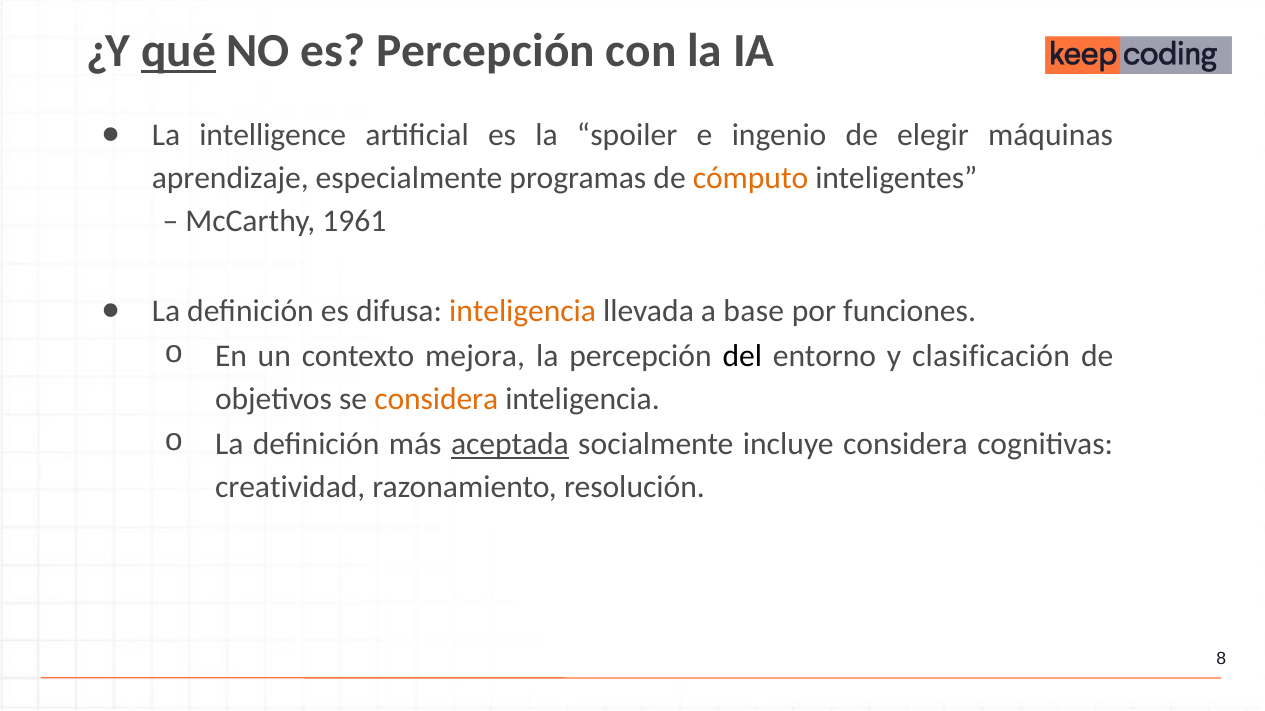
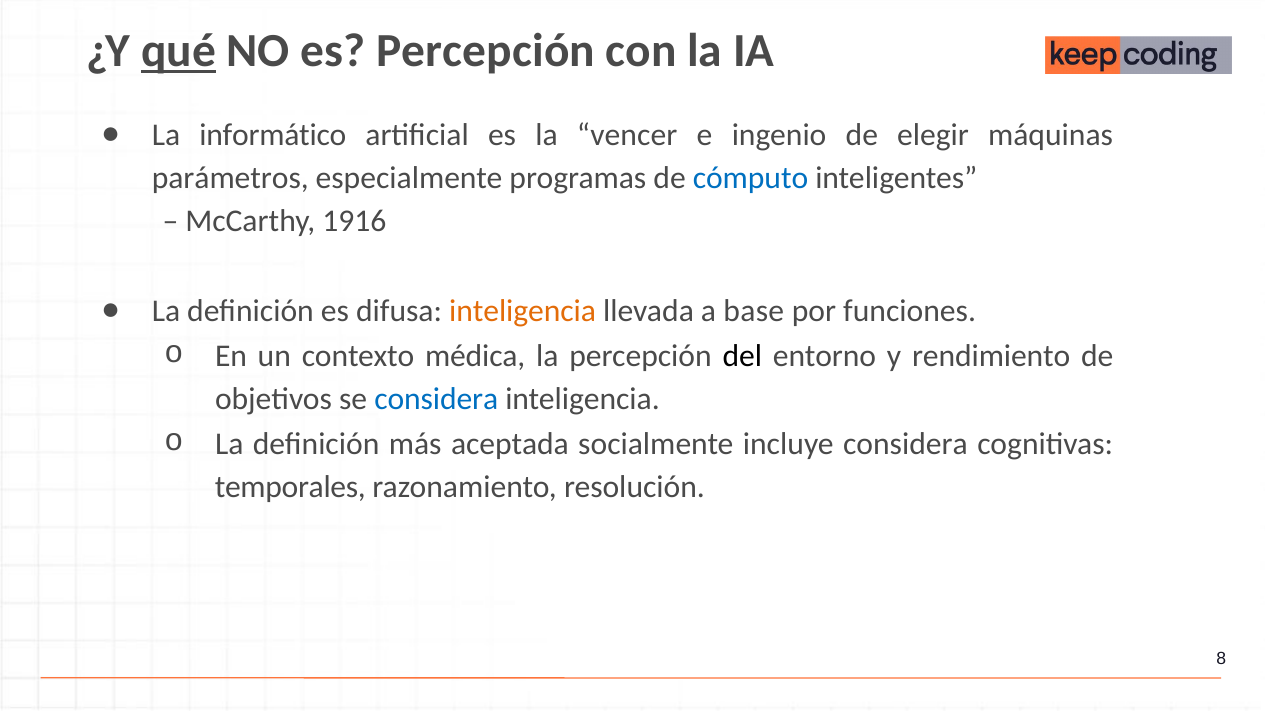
intelligence: intelligence -> informático (273, 135)
spoiler: spoiler -> vencer (627, 135)
aprendizaje: aprendizaje -> parámetros (230, 178)
cómputo colour: orange -> blue (751, 178)
1961: 1961 -> 1916 (354, 221)
mejora: mejora -> médica (475, 356)
clasificación: clasificación -> rendimiento (991, 356)
considera colour: orange -> blue (436, 400)
aceptada underline: present -> none (510, 445)
creatividad: creatividad -> temporales (290, 488)
